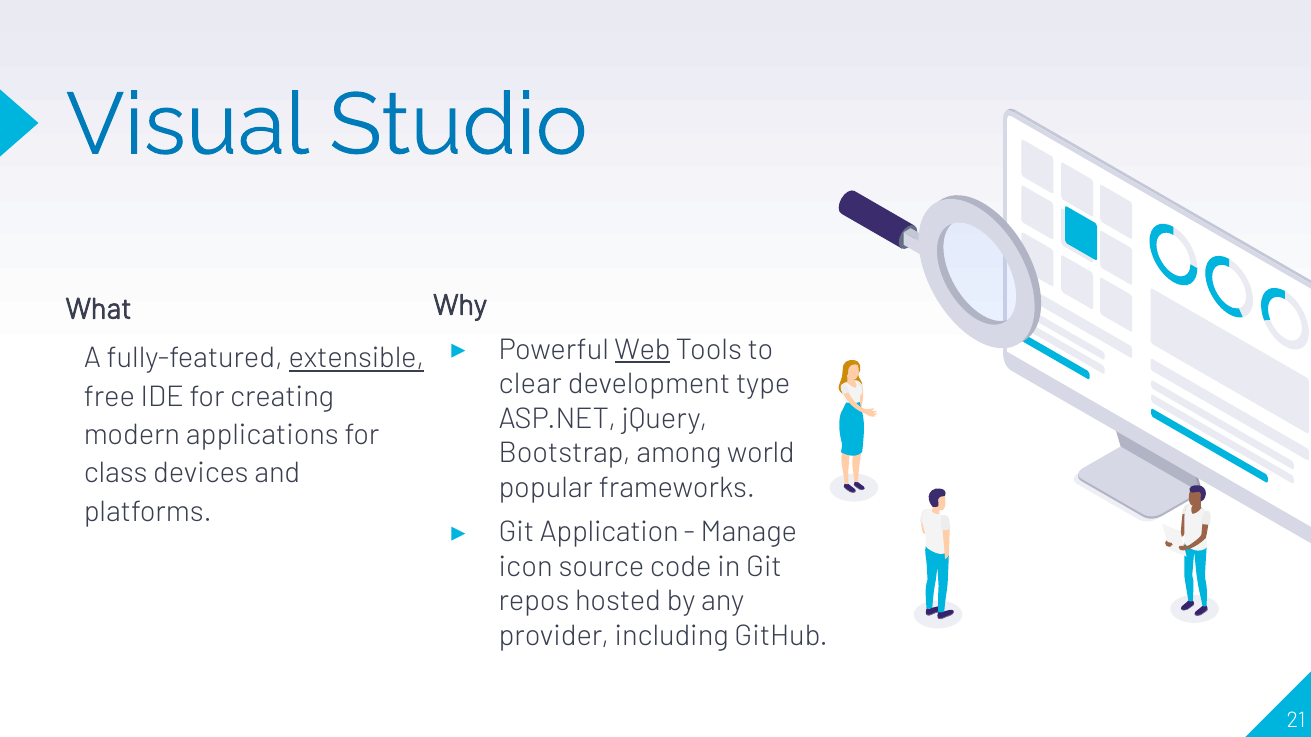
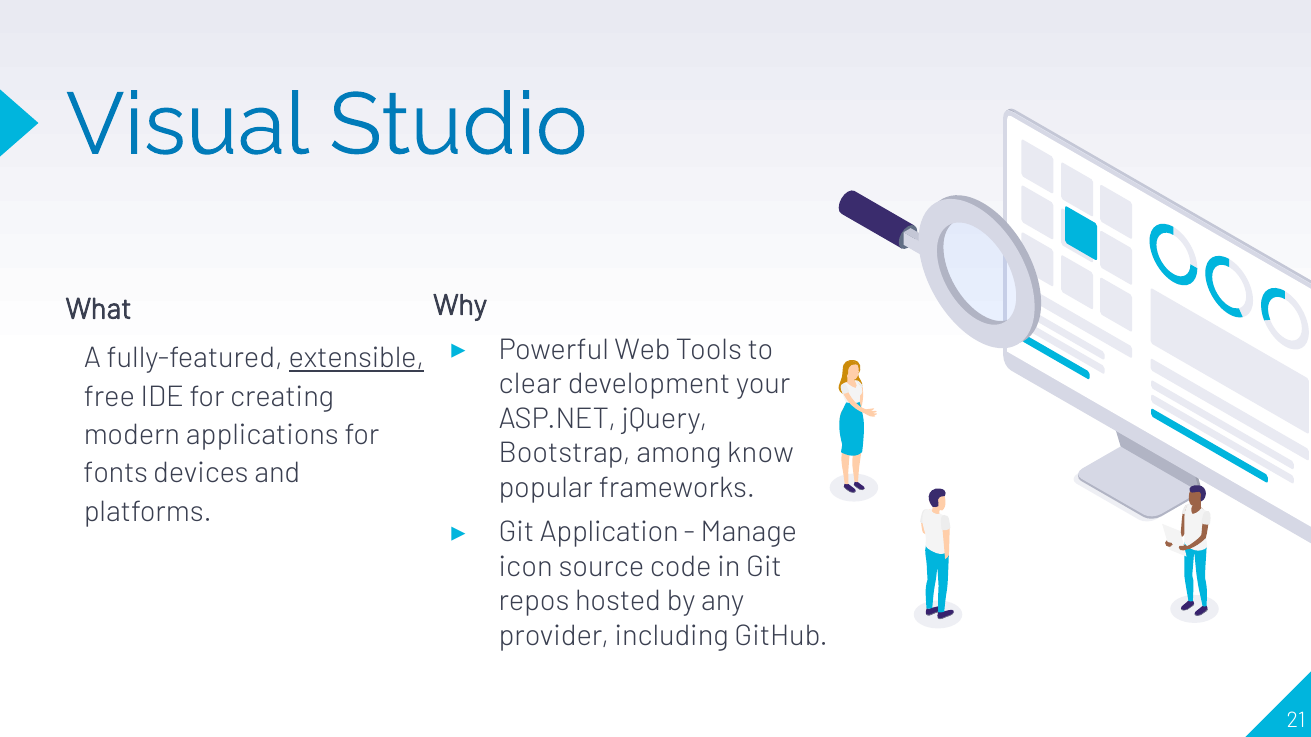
Web underline: present -> none (642, 350)
type: type -> your (763, 384)
world: world -> know (761, 453)
class: class -> fonts (116, 474)
